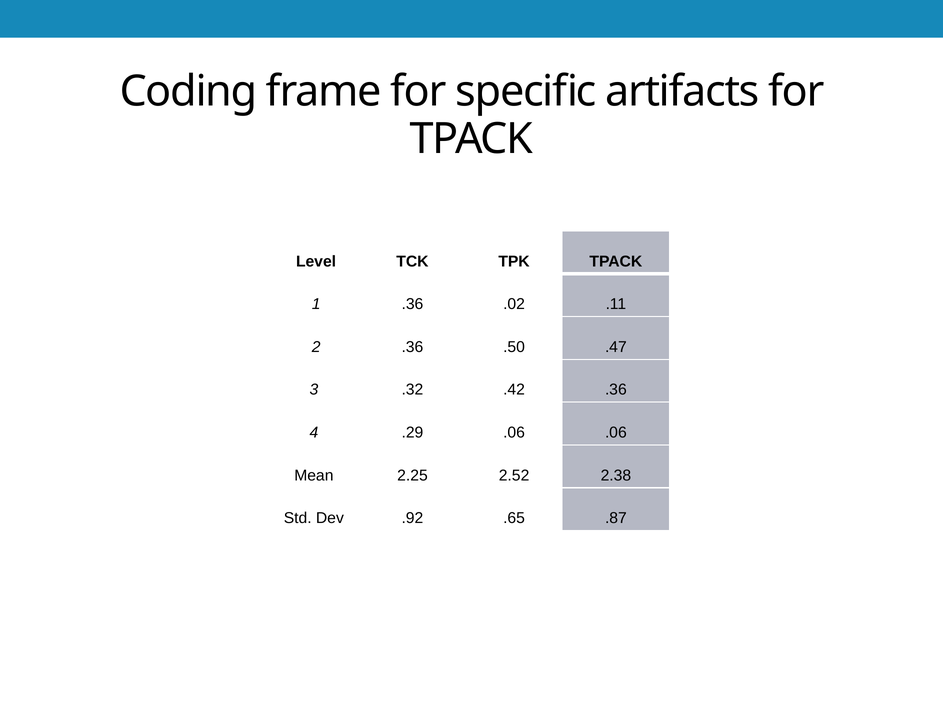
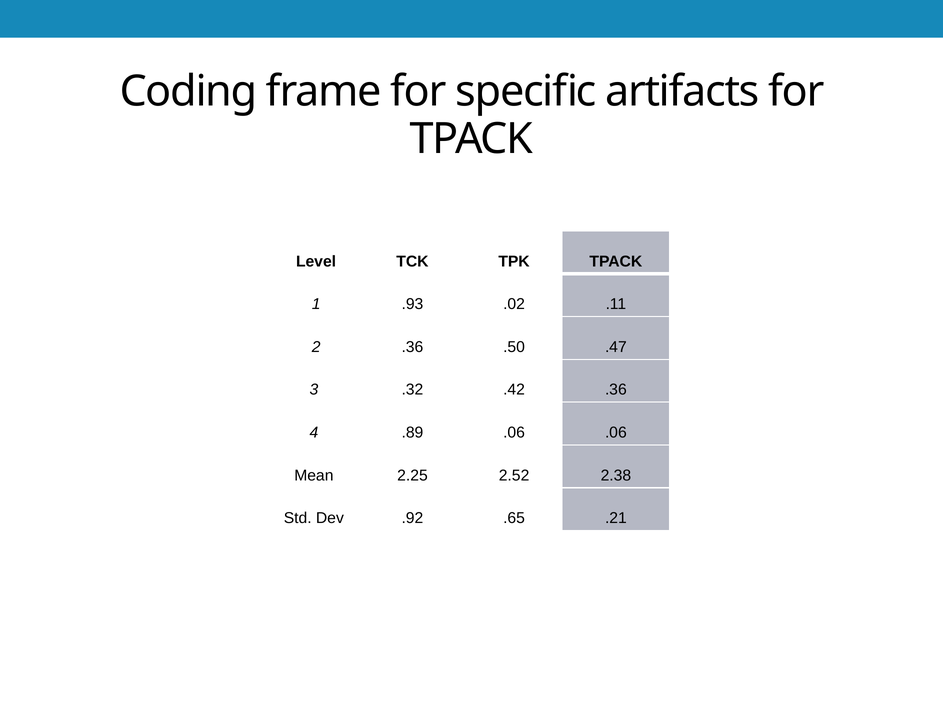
1 .36: .36 -> .93 (412, 304)
.29: .29 -> .89 (412, 433)
.87: .87 -> .21 (616, 518)
